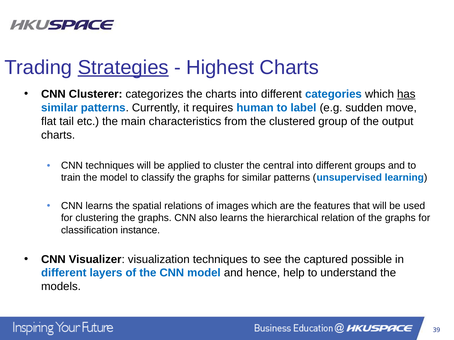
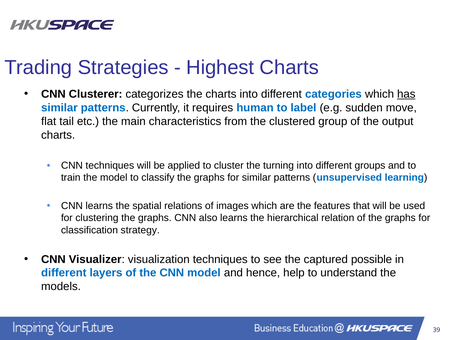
Strategies underline: present -> none (123, 67)
central: central -> turning (279, 166)
instance: instance -> strategy (140, 230)
